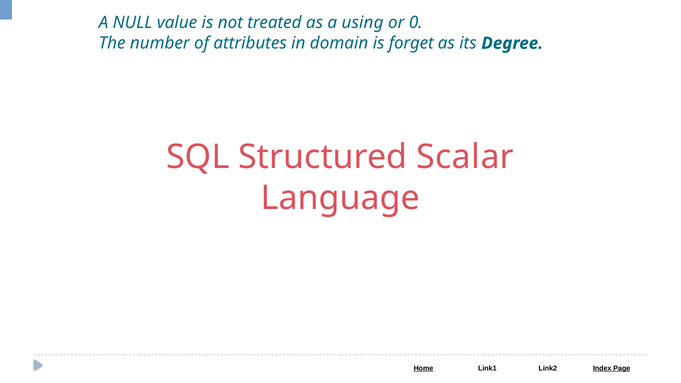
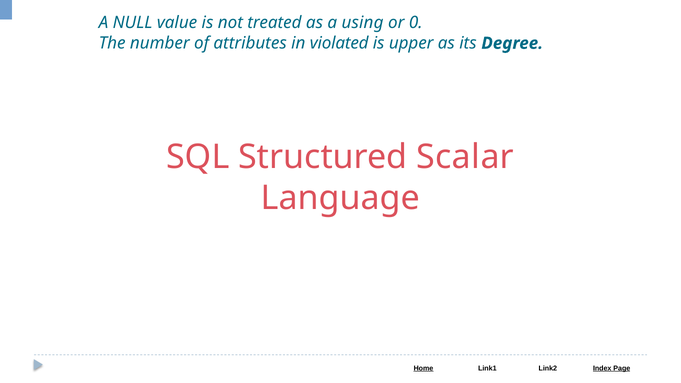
domain: domain -> violated (339, 43)
forget: forget -> upper (411, 43)
